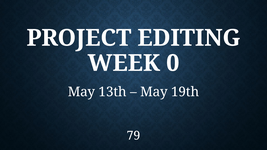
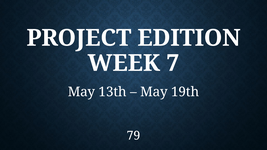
EDITING: EDITING -> EDITION (189, 38)
0: 0 -> 7 (173, 63)
